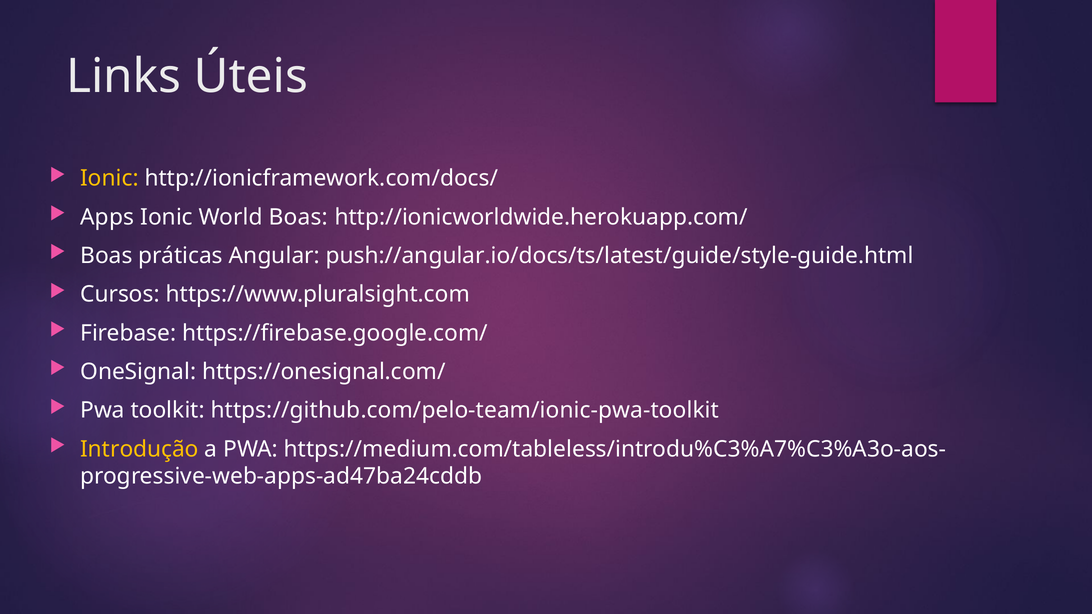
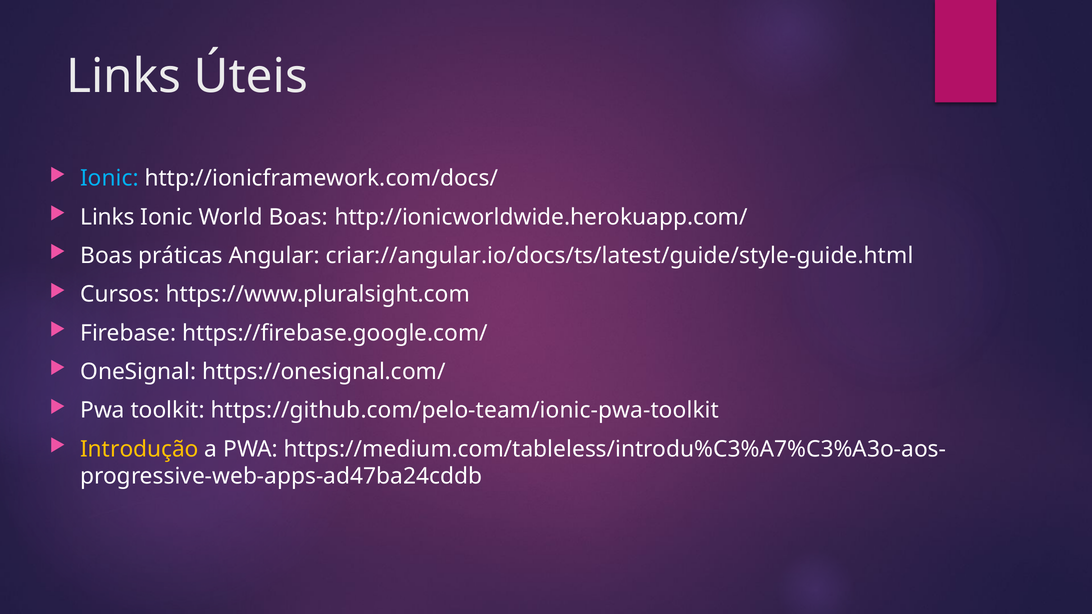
Ionic colour: yellow -> light blue (110, 178)
Apps: Apps -> Links (107, 217)
push://angular.io/docs/ts/latest/guide/style-guide.html: push://angular.io/docs/ts/latest/guide/style-guide.html -> criar://angular.io/docs/ts/latest/guide/style-guide.html (620, 256)
